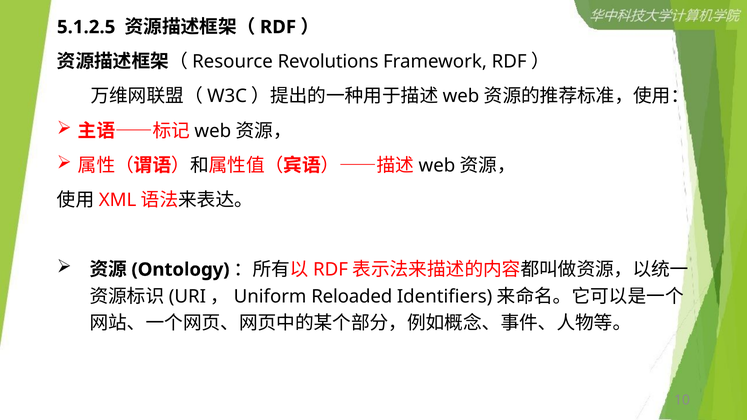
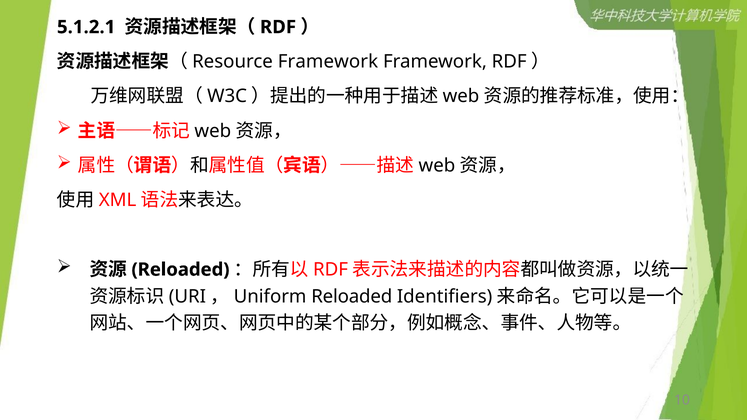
5.1.2.5: 5.1.2.5 -> 5.1.2.1 (86, 27)
Resource Revolutions: Revolutions -> Framework (328, 62)
Ontology: Ontology -> Reloaded (180, 270)
